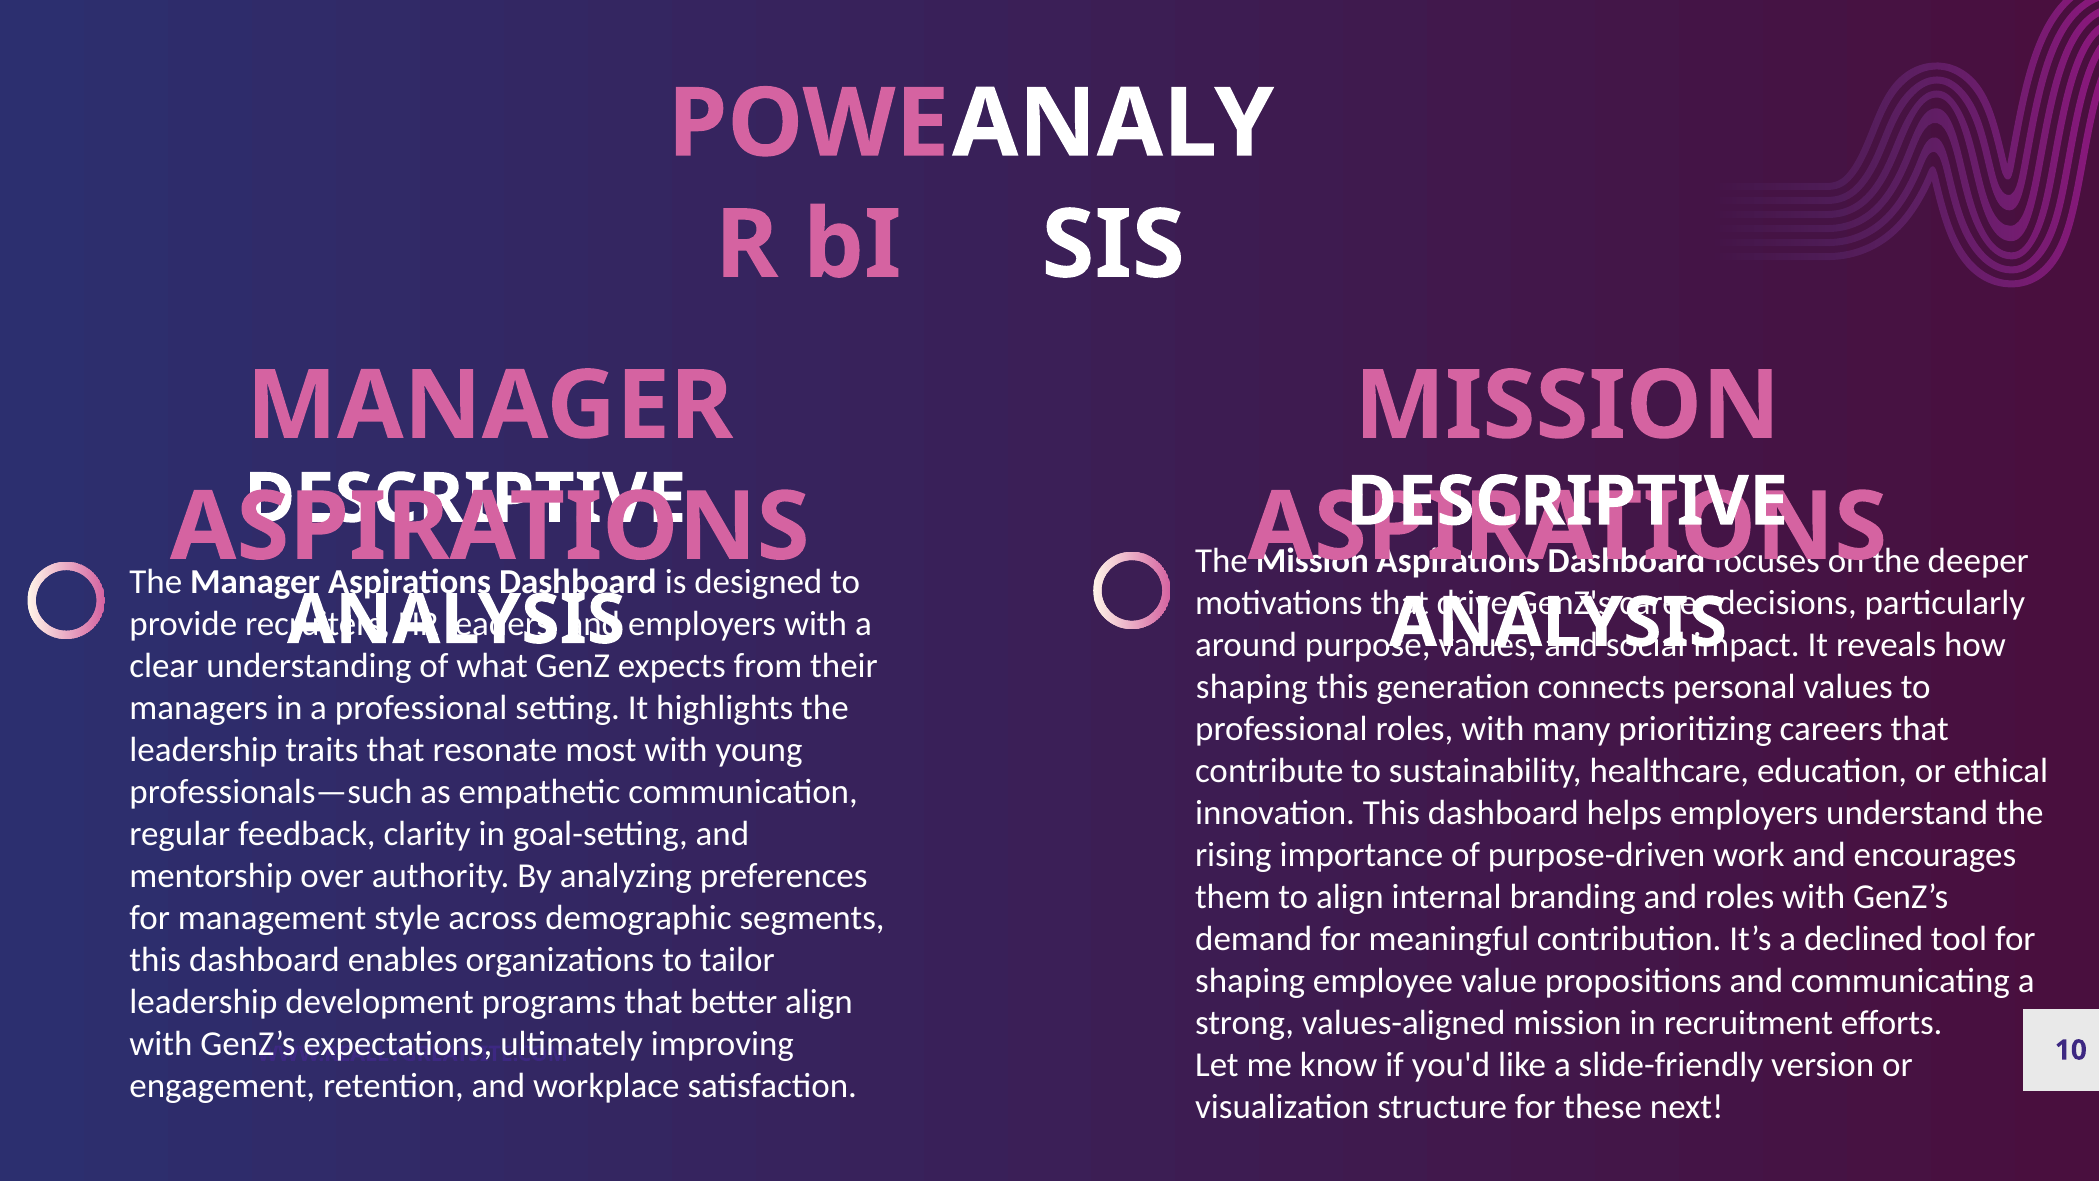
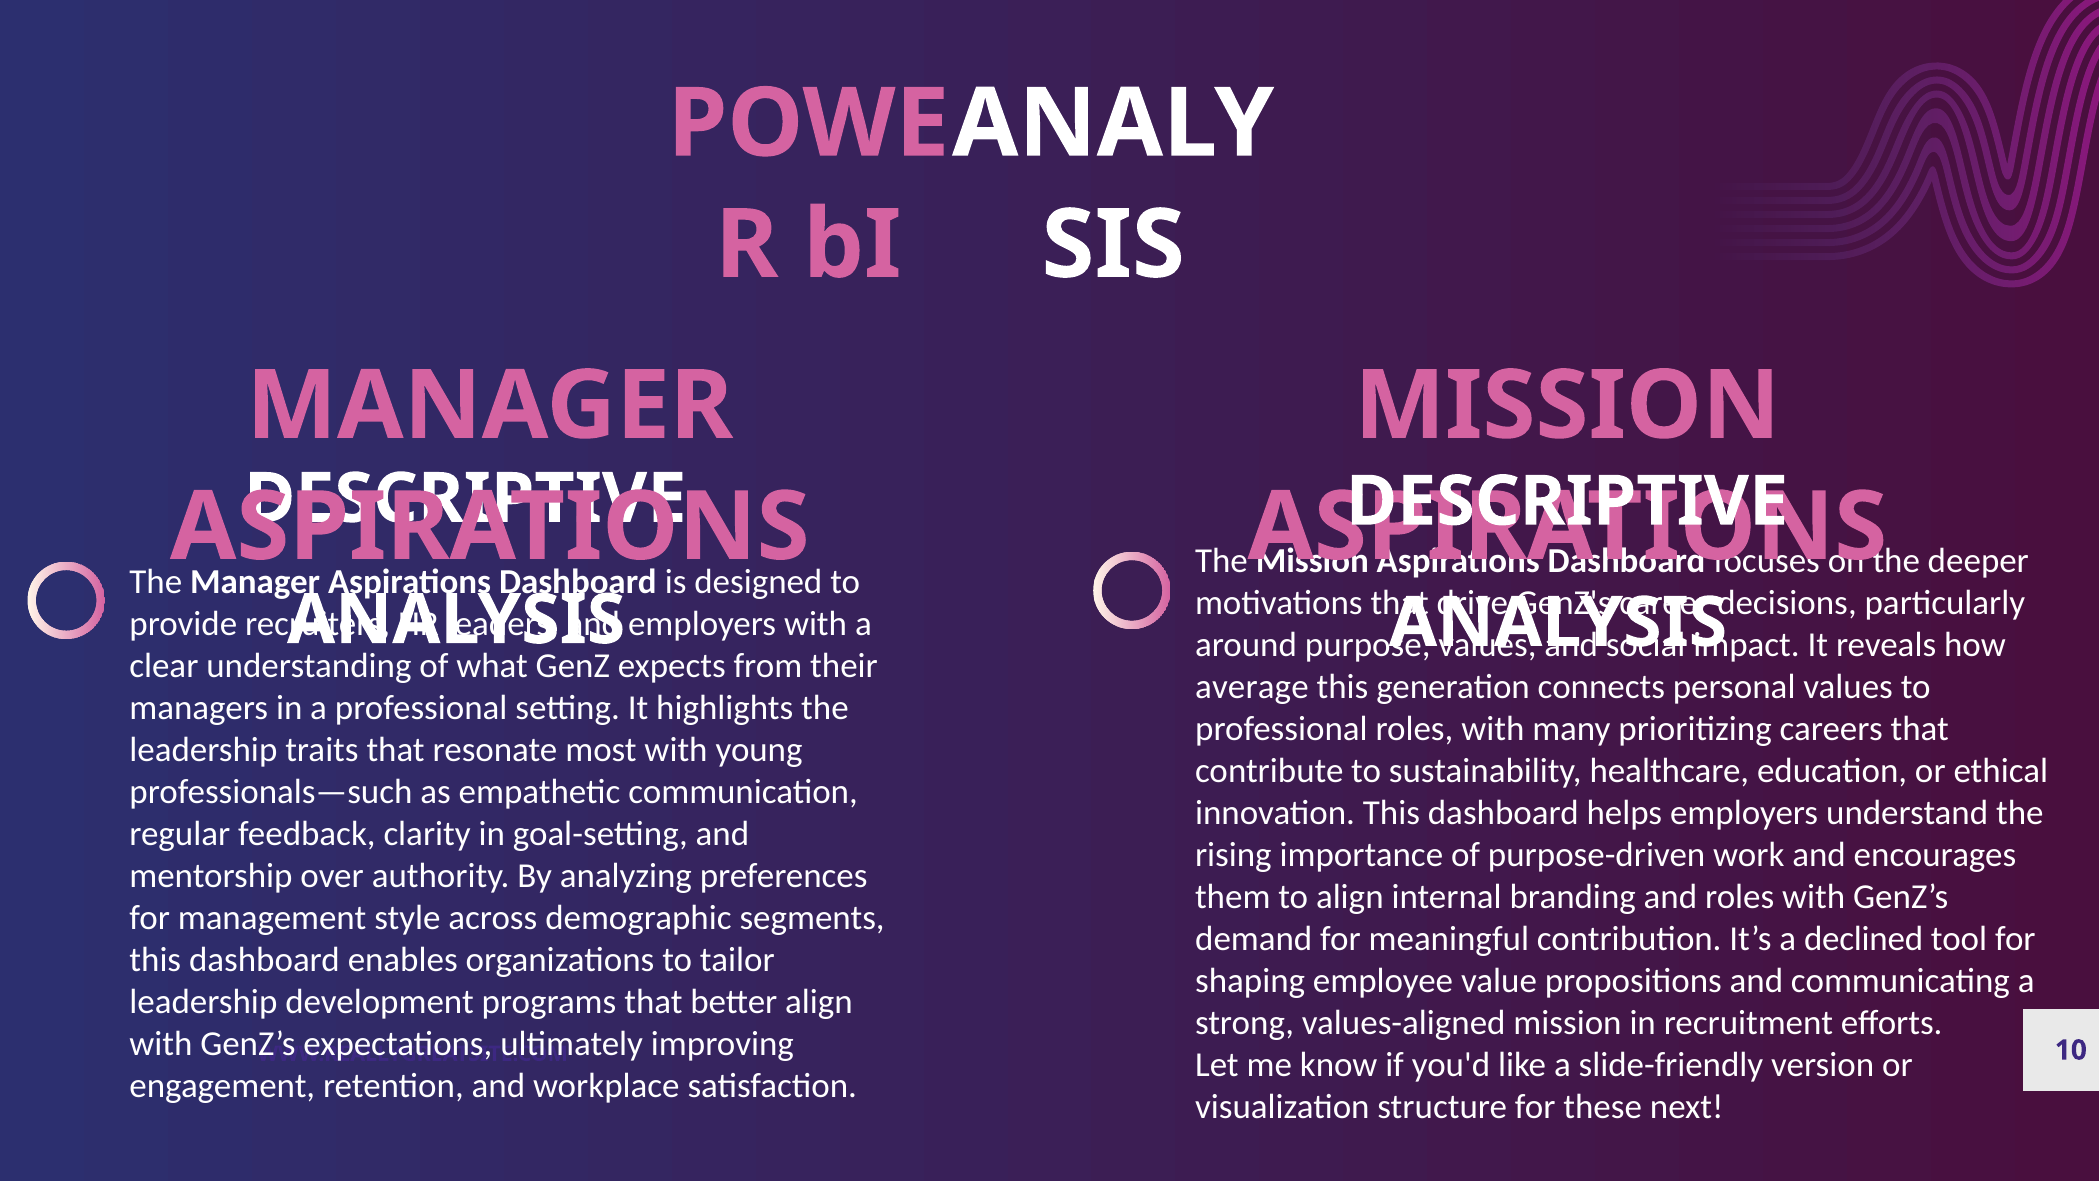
shaping: shaping -> average (1252, 687)
